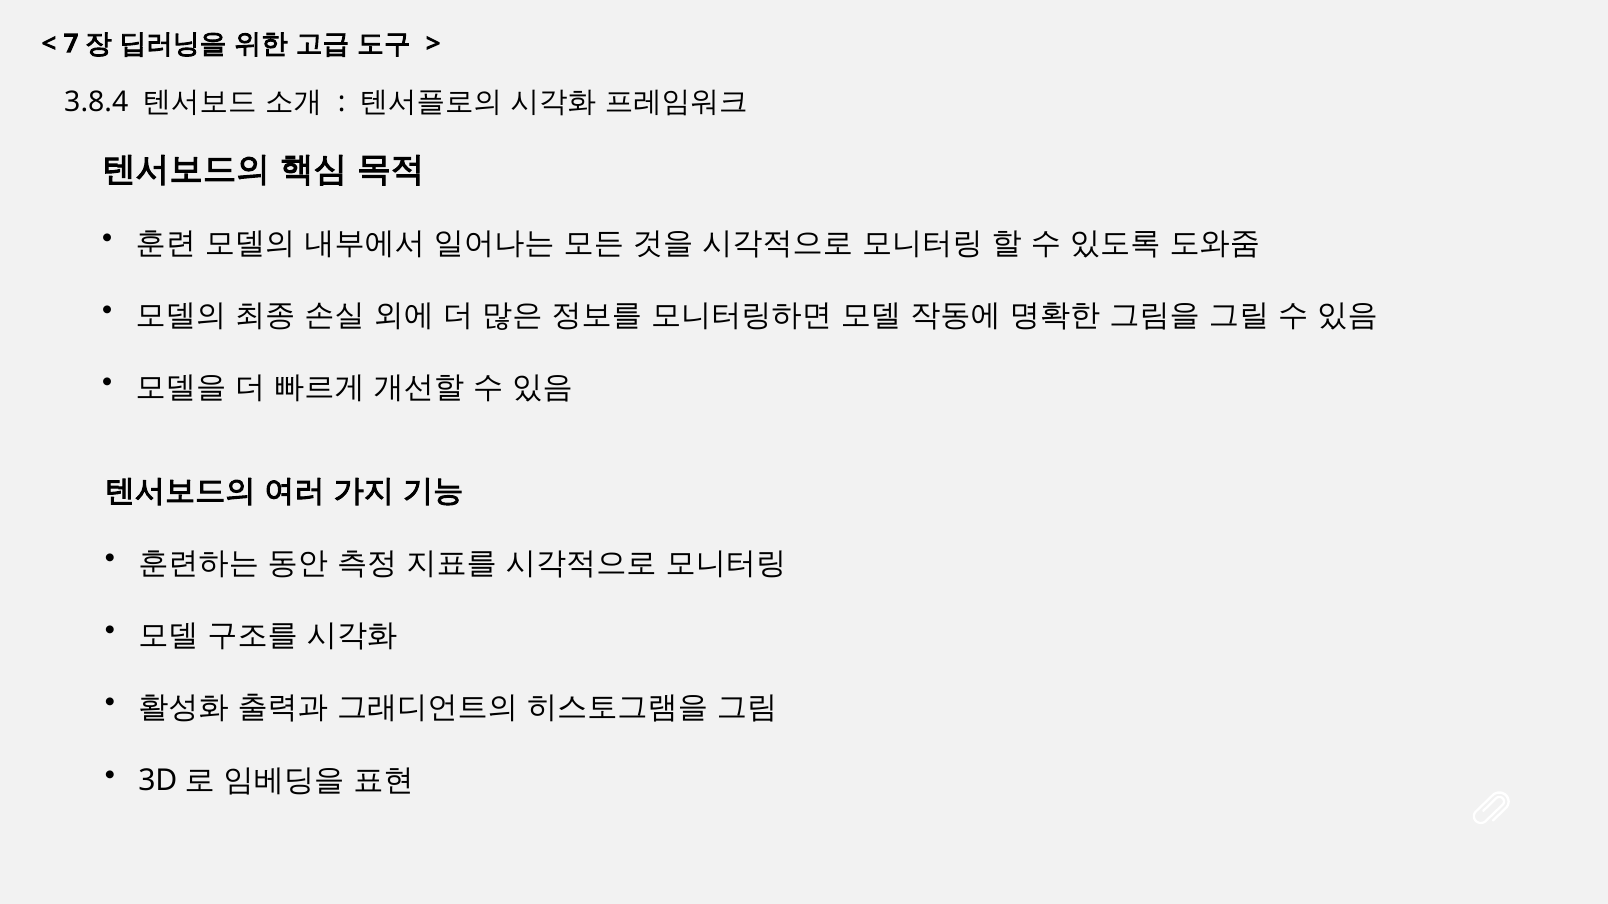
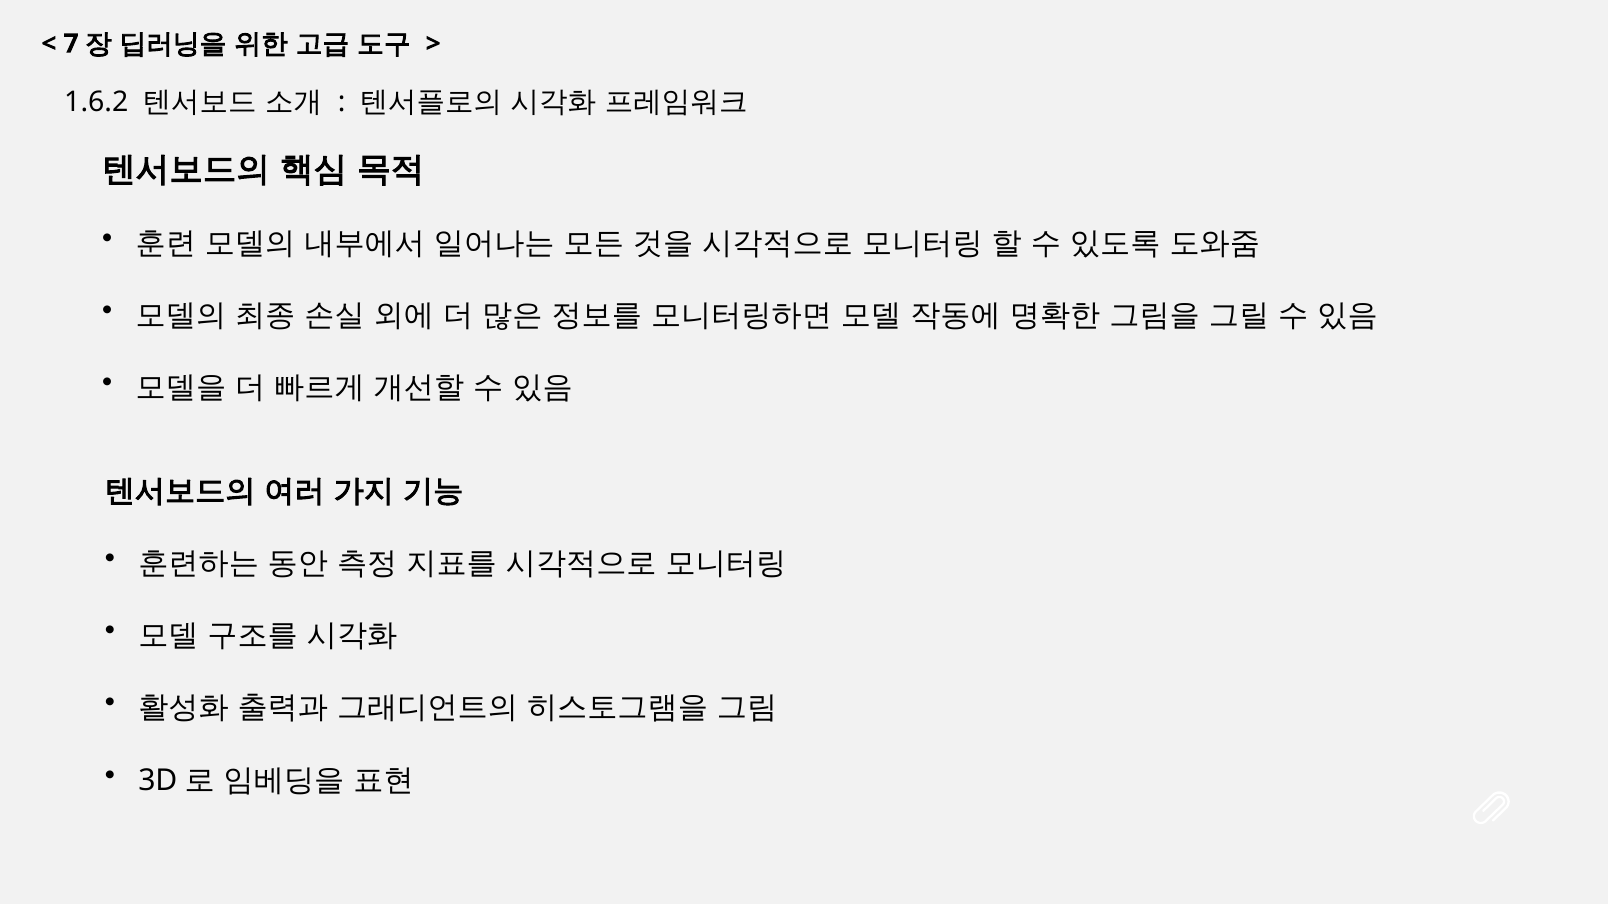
3.8.4: 3.8.4 -> 1.6.2 (96, 102)
